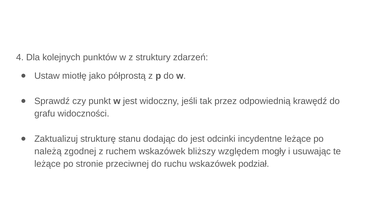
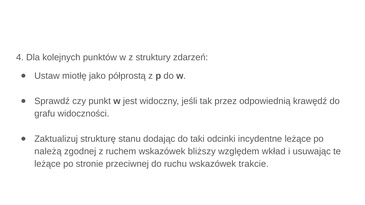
do jest: jest -> taki (197, 139)
mogły: mogły -> wkład (274, 152)
podział: podział -> trakcie (254, 164)
